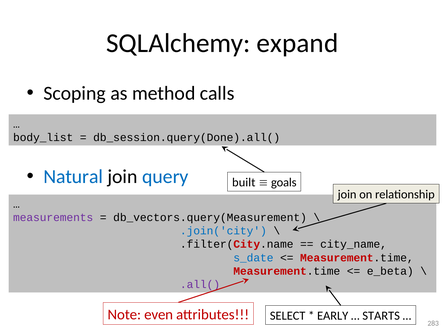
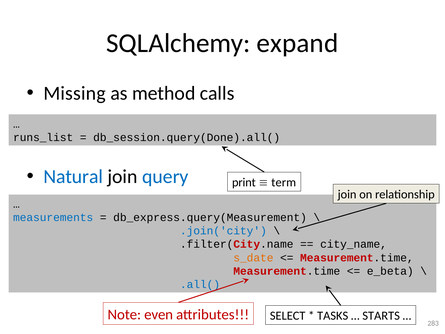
Scoping: Scoping -> Missing (75, 93)
body_list: body_list -> runs_list (43, 137)
built: built -> print (244, 182)
goals: goals -> term (284, 182)
measurements colour: purple -> blue (53, 217)
db_vectors.query(Measurement: db_vectors.query(Measurement -> db_express.query(Measurement (210, 217)
s_date colour: blue -> orange (253, 257)
.all( colour: purple -> blue (200, 284)
EARLY: EARLY -> TASKS (333, 316)
